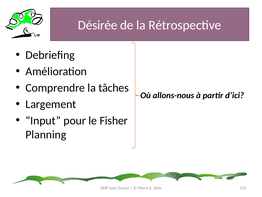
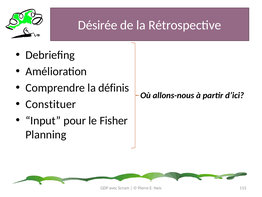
tâches: tâches -> définis (114, 88)
Largement: Largement -> Constituer (51, 104)
